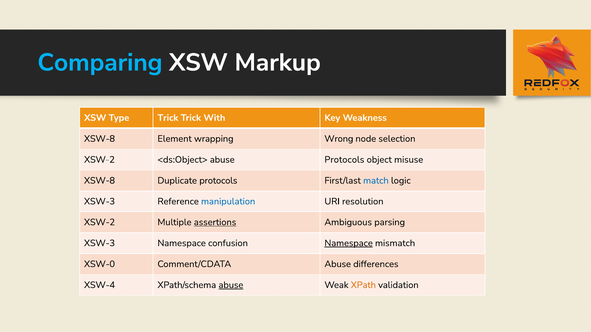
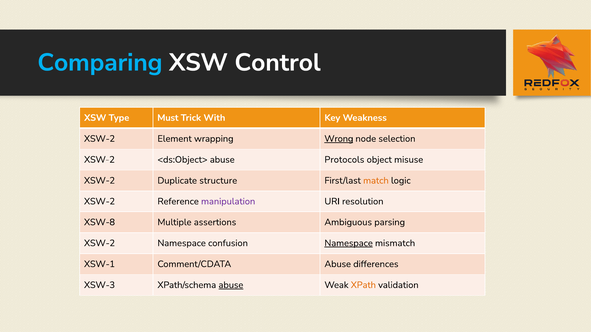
Markup: Markup -> Control (278, 63)
Type Trick: Trick -> Must (168, 118)
XSW-8: XSW-8 -> XSW-2 (100, 139)
Wrong underline: none -> present (339, 139)
XSW-8: XSW-8 -> XSW-2 (100, 181)
Duplicate protocols: protocols -> structure (218, 181)
match colour: blue -> orange (376, 181)
XSW-3: XSW-3 -> XSW-2 (100, 202)
manipulation colour: blue -> purple (228, 202)
XSW-2: XSW-2 -> XSW-8 (100, 222)
assertions underline: present -> none (215, 222)
XSW-3: XSW-3 -> XSW-2 (100, 243)
XSW-0: XSW-0 -> XSW-1 (100, 264)
XSW-4: XSW-4 -> XSW-3 (100, 285)
